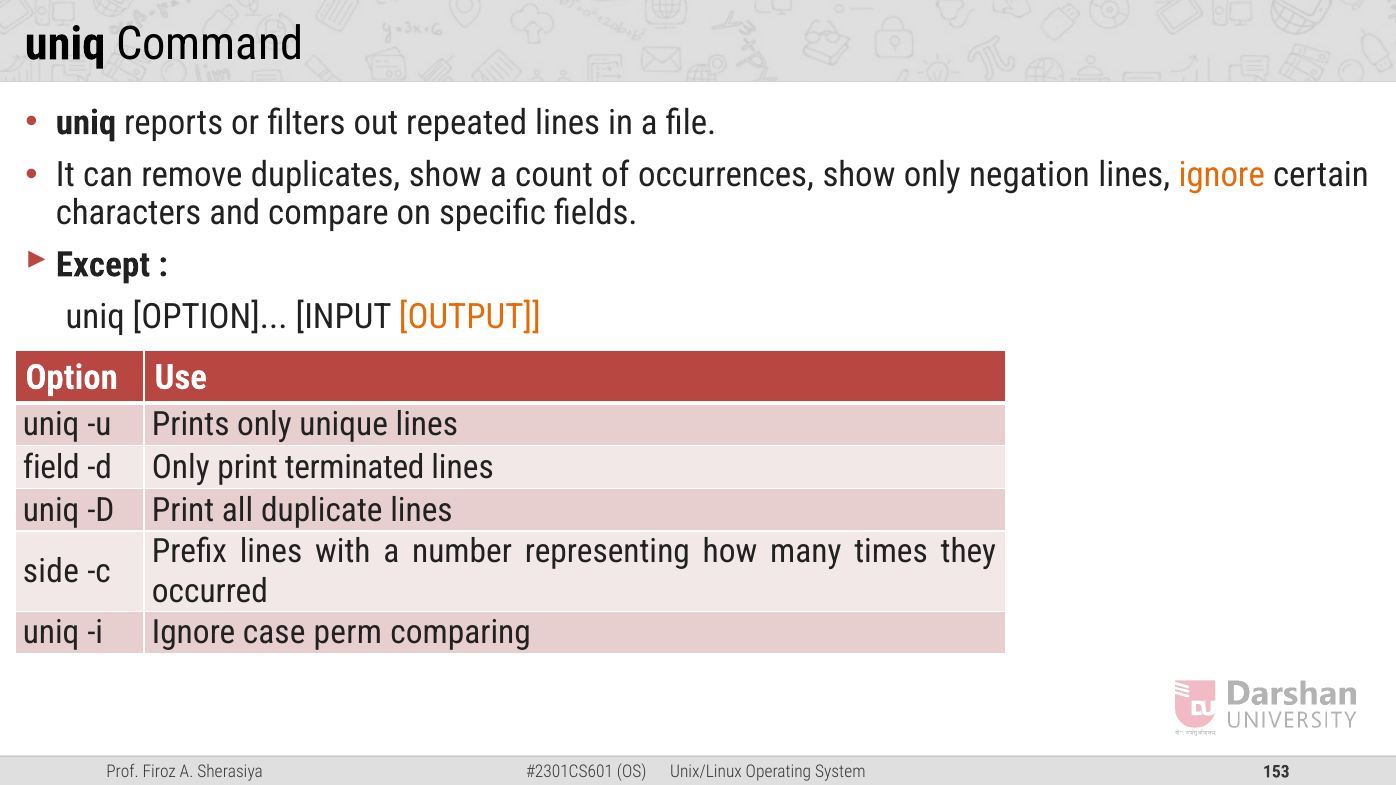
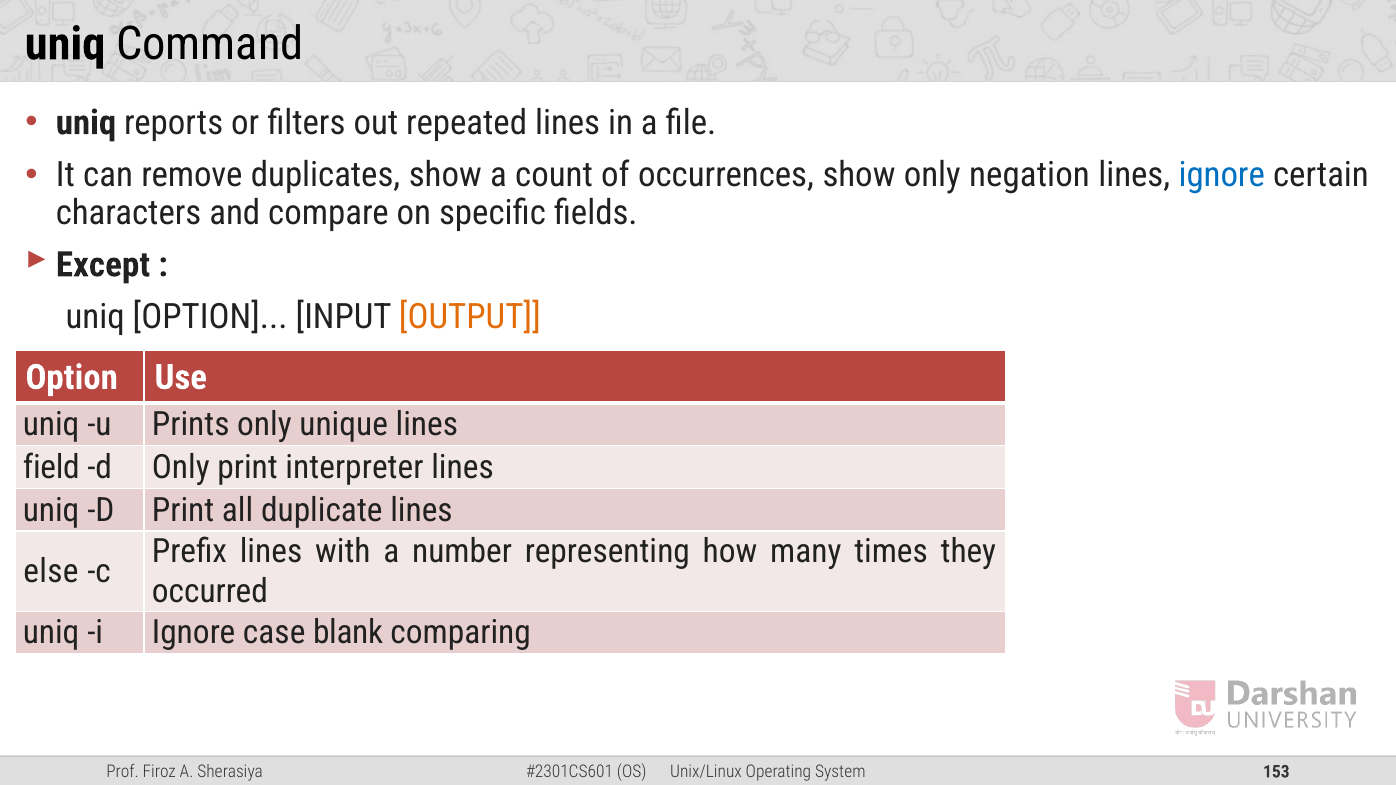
ignore colour: orange -> blue (1222, 175)
terminated: terminated -> interpreter (354, 468)
side: side -> else (51, 572)
perm: perm -> blank (348, 633)
